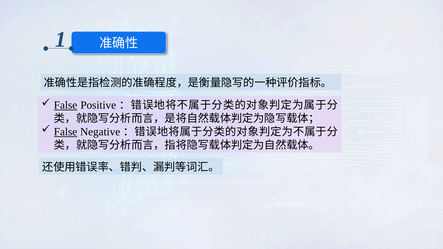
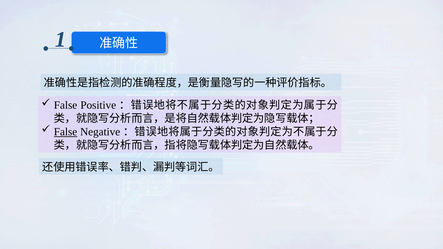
False underline: present -> none (66, 105)
